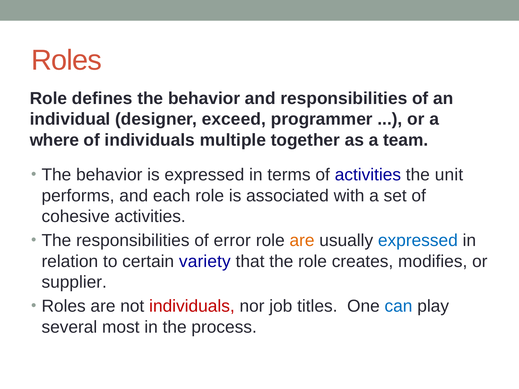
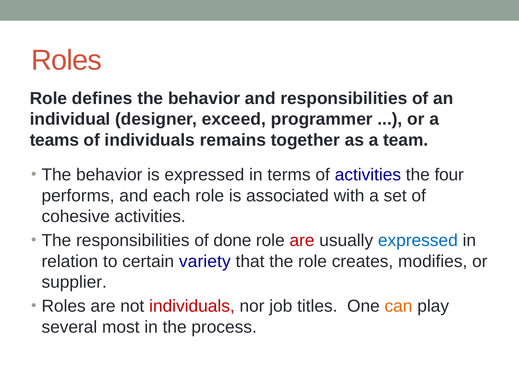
where: where -> teams (54, 140)
multiple: multiple -> remains (233, 140)
unit: unit -> four (449, 175)
error: error -> done (232, 241)
are colour: orange -> red (302, 241)
can colour: blue -> orange (399, 306)
